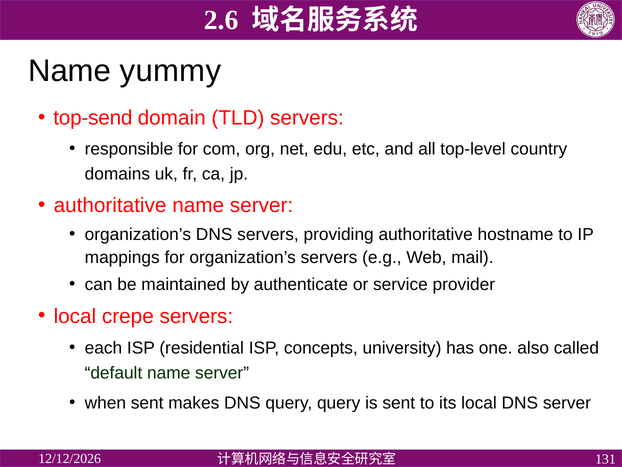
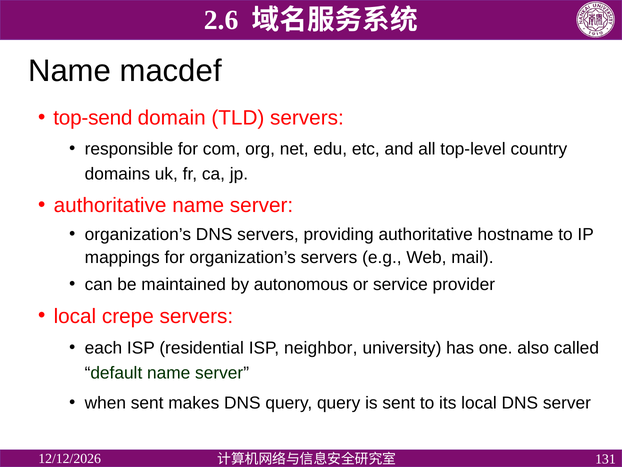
yummy: yummy -> macdef (171, 71)
authenticate: authenticate -> autonomous (301, 284)
concepts: concepts -> neighbor (321, 348)
